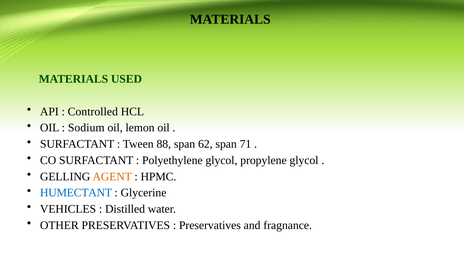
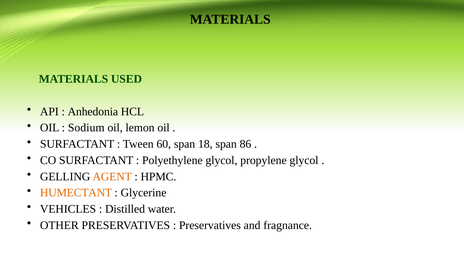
Controlled: Controlled -> Anhedonia (93, 112)
88: 88 -> 60 (164, 144)
62: 62 -> 18 (205, 144)
71: 71 -> 86 (245, 144)
HUMECTANT colour: blue -> orange (76, 193)
